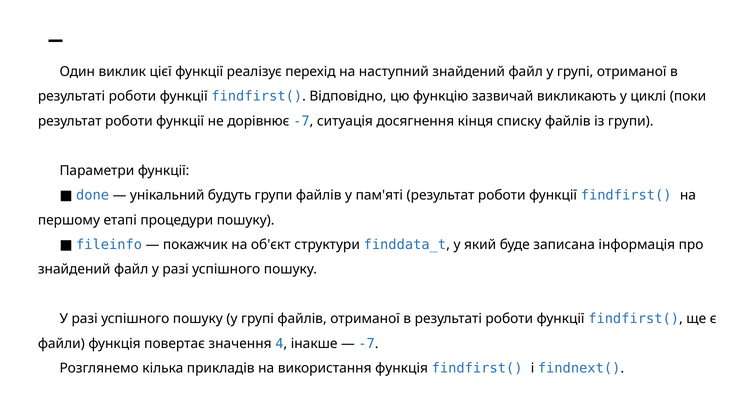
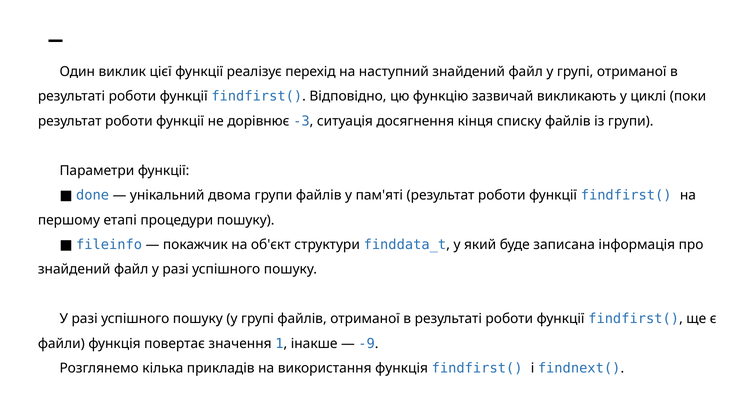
дорівнює -7: -7 -> -3 (301, 121)
будуть: будуть -> двома (230, 195)
4: 4 -> 1 (279, 343)
-7: -7 -> -9 (367, 343)
